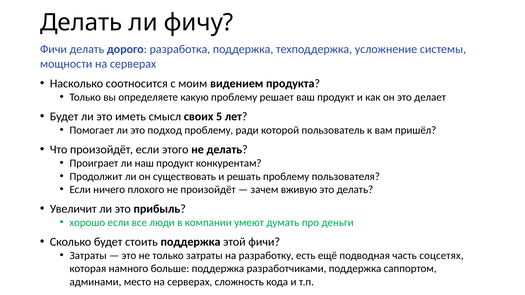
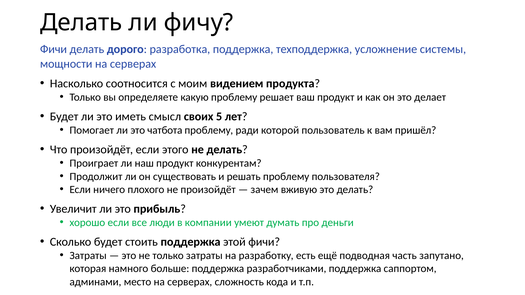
подход: подход -> чатбота (165, 130)
соцсетях: соцсетях -> запутано (442, 256)
